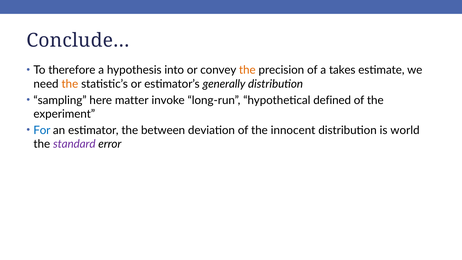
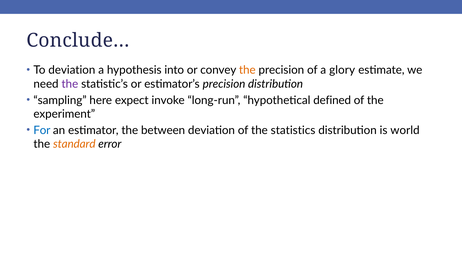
To therefore: therefore -> deviation (72, 70)
takes: takes -> glory (342, 70)
the colour: orange -> purple (70, 84)
estimator’s generally: generally -> precision (224, 84)
matter: matter -> expect (132, 100)
innocent: innocent -> statistics (293, 130)
standard colour: purple -> orange (74, 144)
